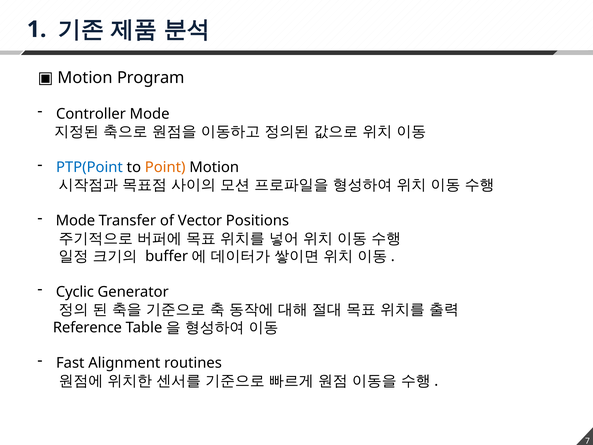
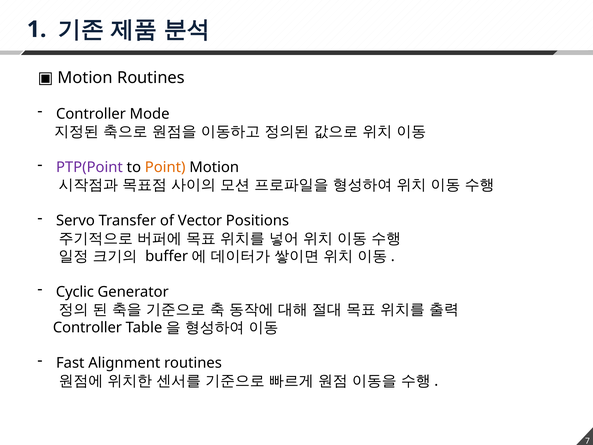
Motion Program: Program -> Routines (151, 78)
PTP(Point colour: blue -> purple (89, 167)
Mode: Mode -> Servo (75, 221)
Reference: Reference -> Controller (87, 327)
